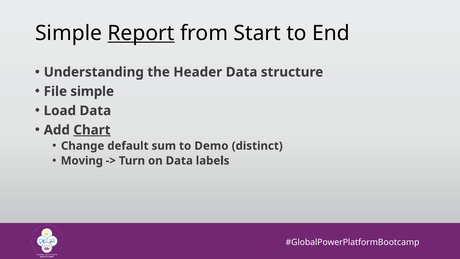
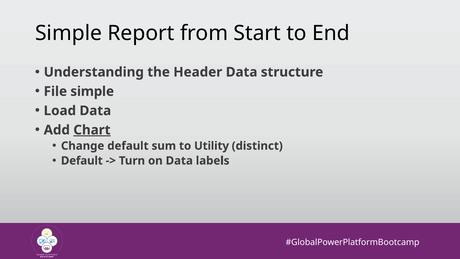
Report underline: present -> none (141, 33)
Demo: Demo -> Utility (212, 146)
Moving: Moving -> Default (82, 161)
